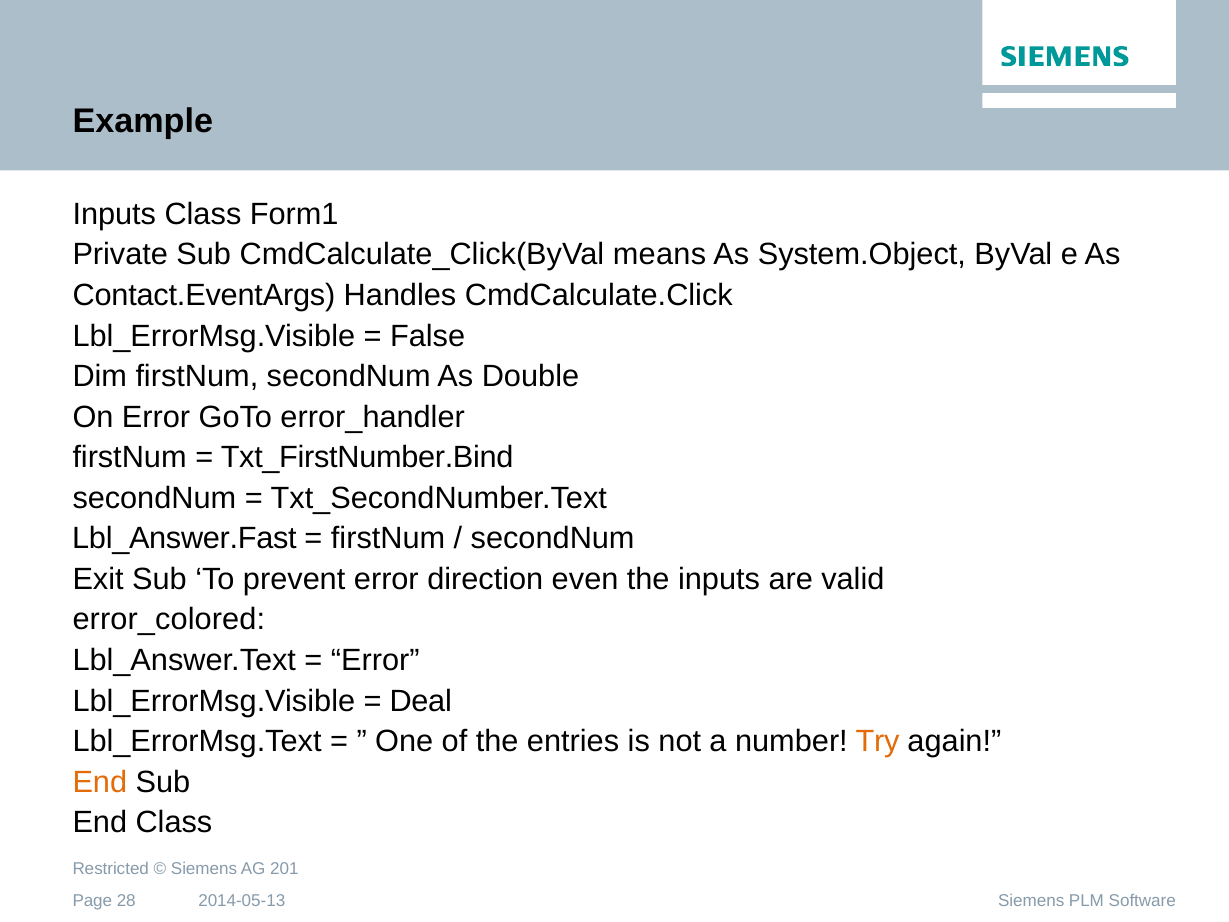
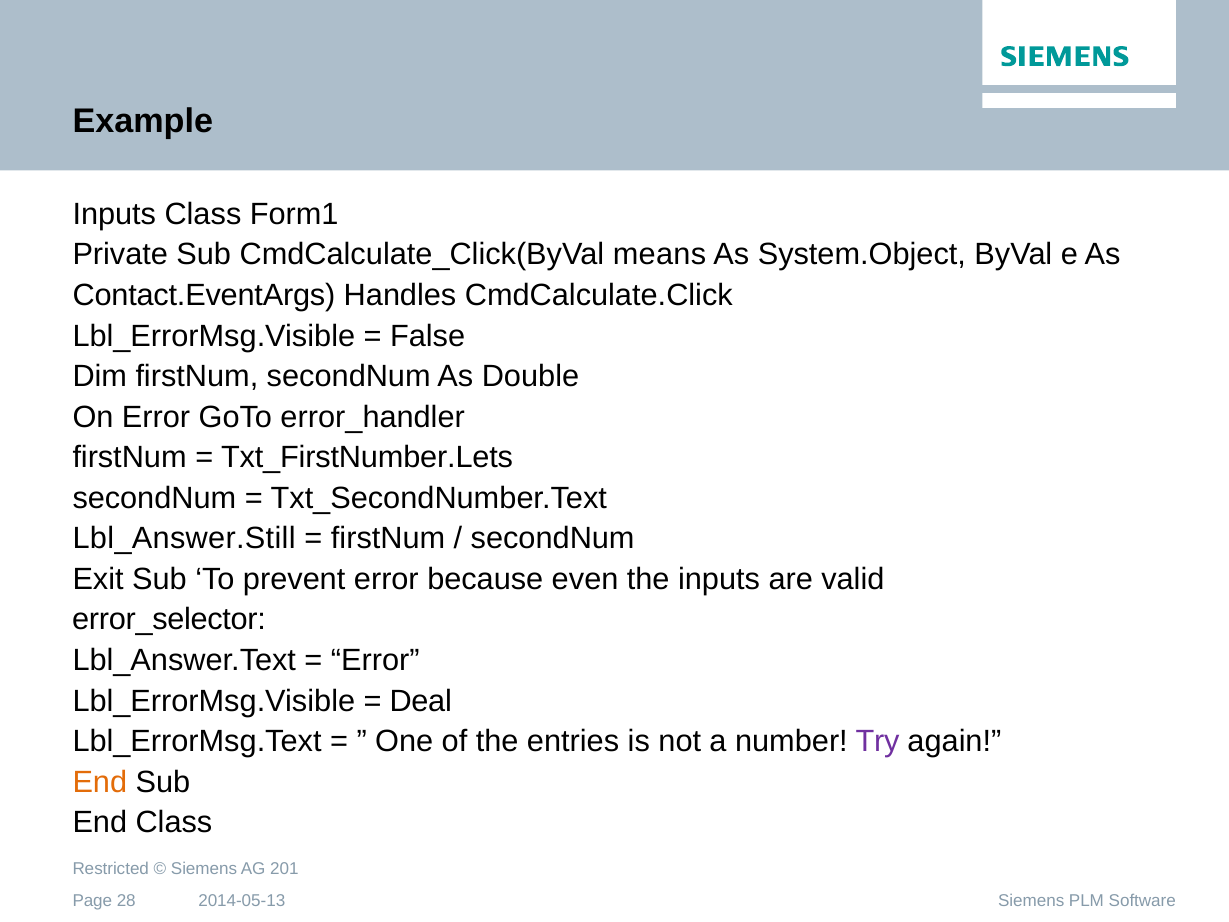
Txt_FirstNumber.Bind: Txt_FirstNumber.Bind -> Txt_FirstNumber.Lets (367, 457)
Lbl_Answer.Fast: Lbl_Answer.Fast -> Lbl_Answer.Still (184, 539)
direction: direction -> because (485, 579)
error_colored: error_colored -> error_selector (169, 620)
Try colour: orange -> purple (878, 741)
